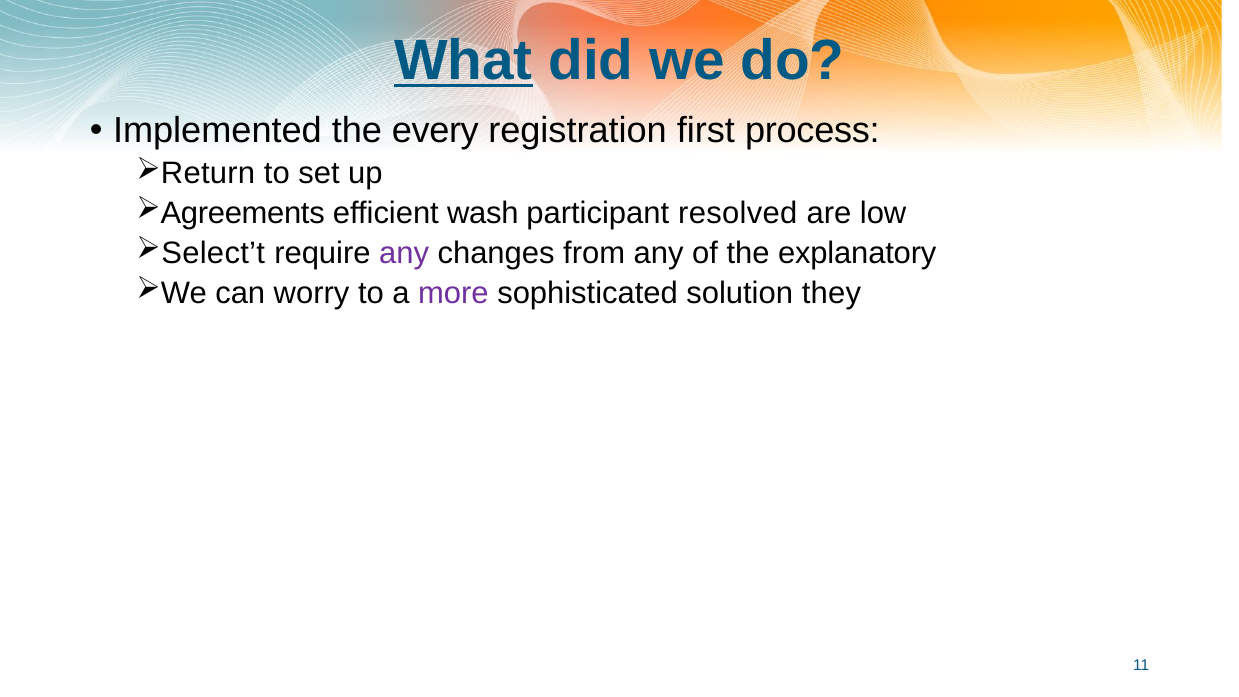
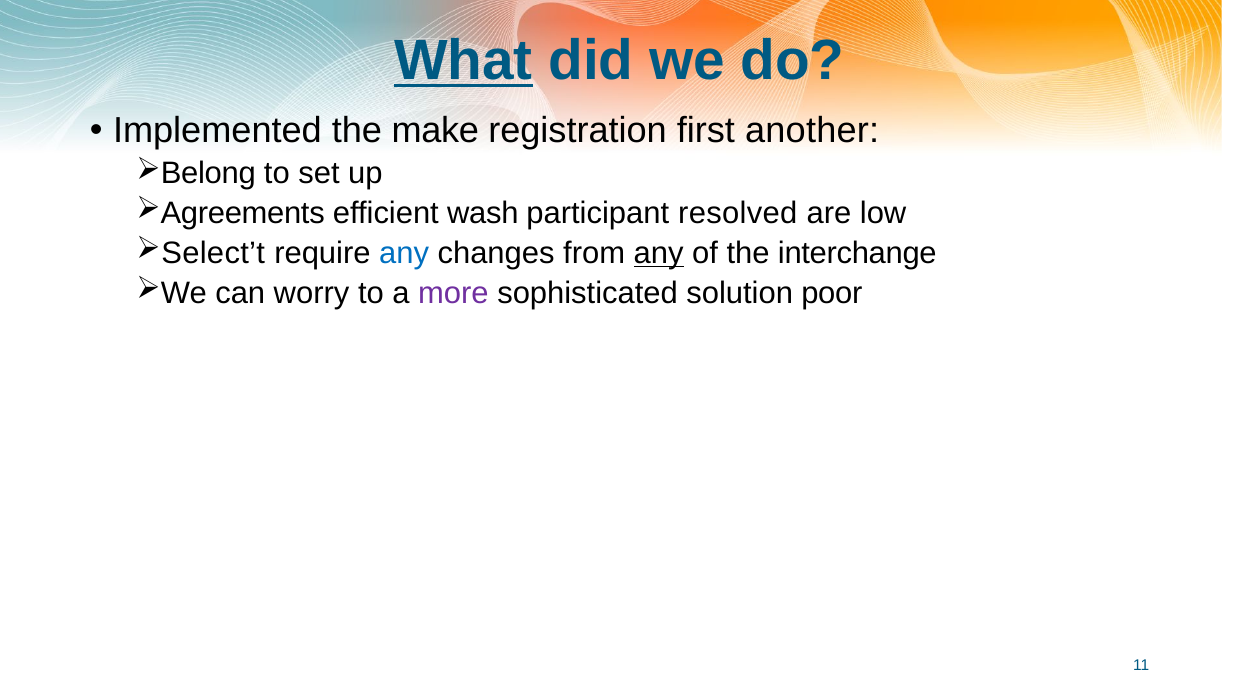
every: every -> make (435, 131)
process: process -> another (812, 131)
Return: Return -> Belong (208, 173)
any colour: purple -> blue (404, 253)
any underline: none -> present (659, 253)
explanatory: explanatory -> interchange (857, 253)
they: they -> poor (832, 293)
